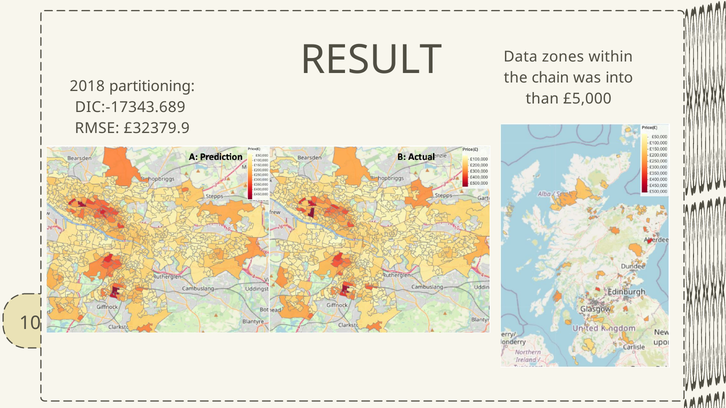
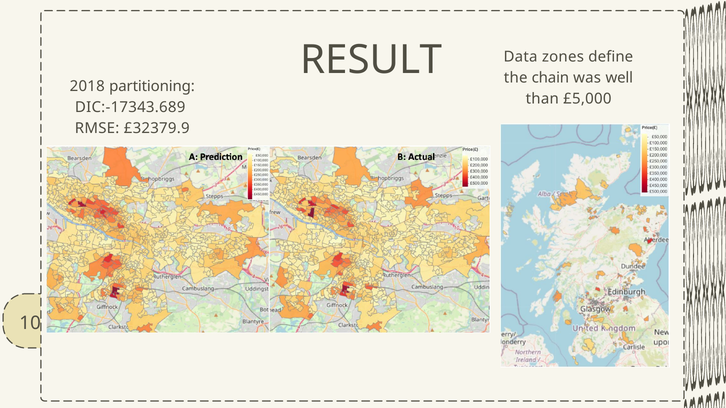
within: within -> define (611, 57)
into: into -> well (619, 78)
